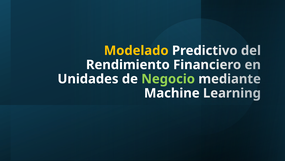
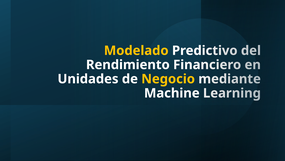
Negocio colour: light green -> yellow (168, 79)
